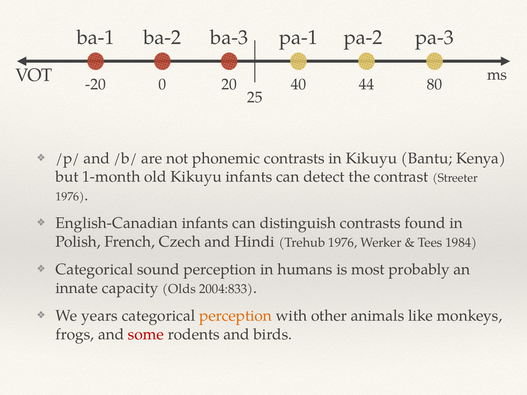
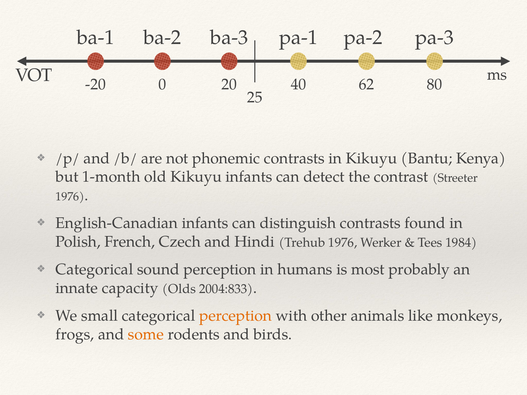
44: 44 -> 62 (367, 85)
years: years -> small (100, 316)
some colour: red -> orange (146, 334)
